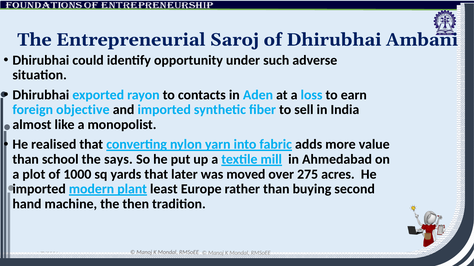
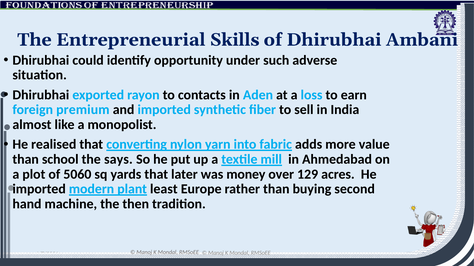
Saroj: Saroj -> Skills (235, 40)
objective: objective -> premium (83, 110)
1000: 1000 -> 5060 (77, 175)
moved: moved -> money (246, 175)
275: 275 -> 129 (308, 175)
